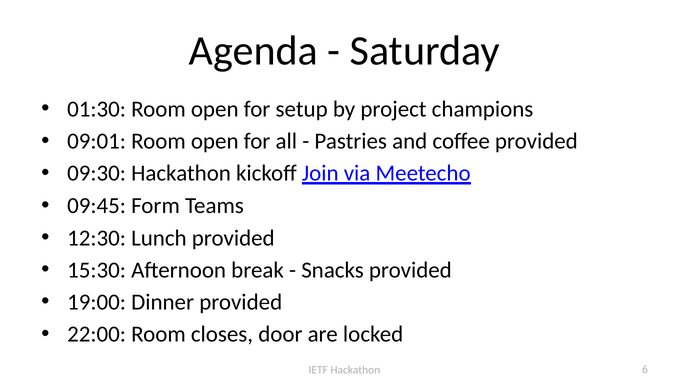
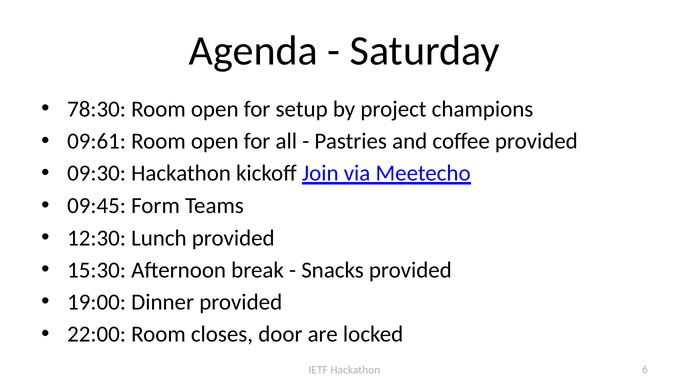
01:30: 01:30 -> 78:30 (97, 109)
09:01: 09:01 -> 09:61 (97, 141)
